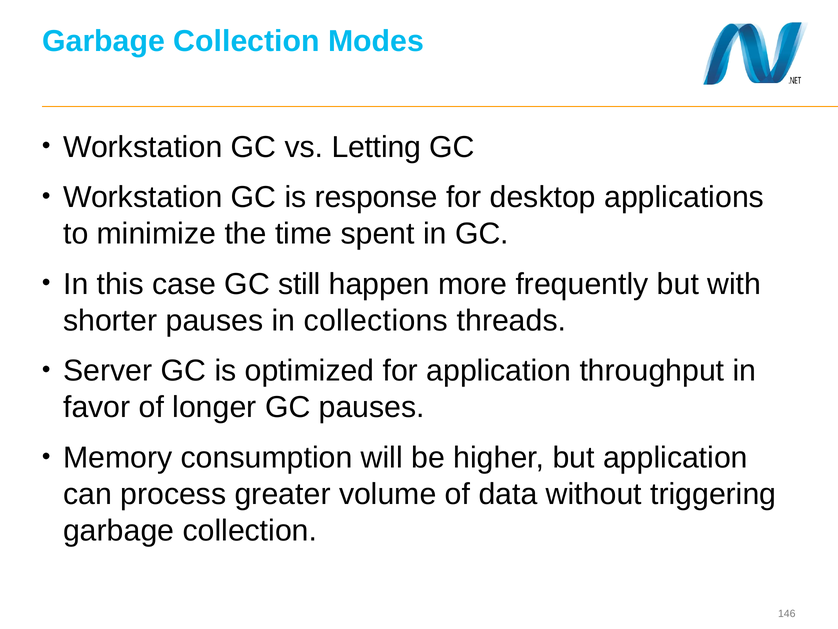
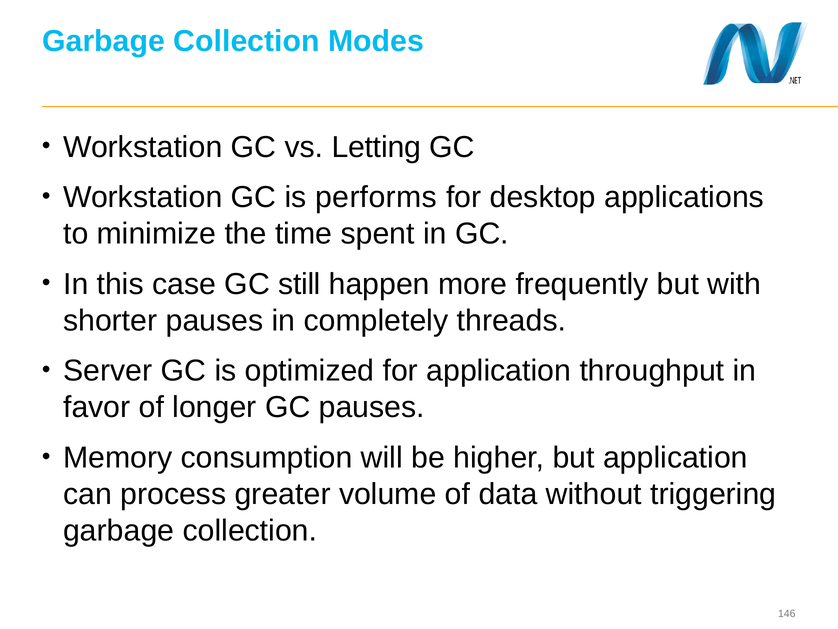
response: response -> performs (376, 197)
collections: collections -> completely (376, 320)
